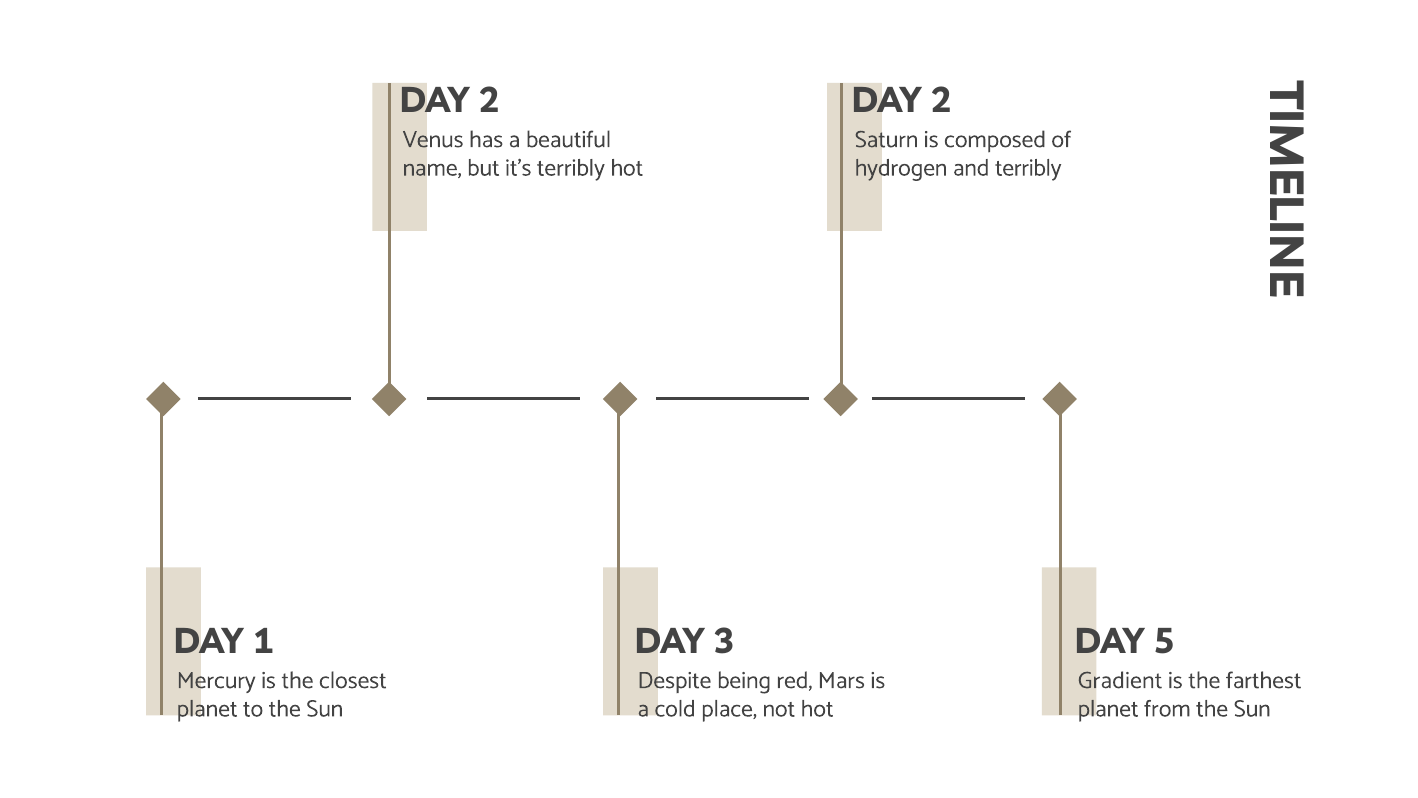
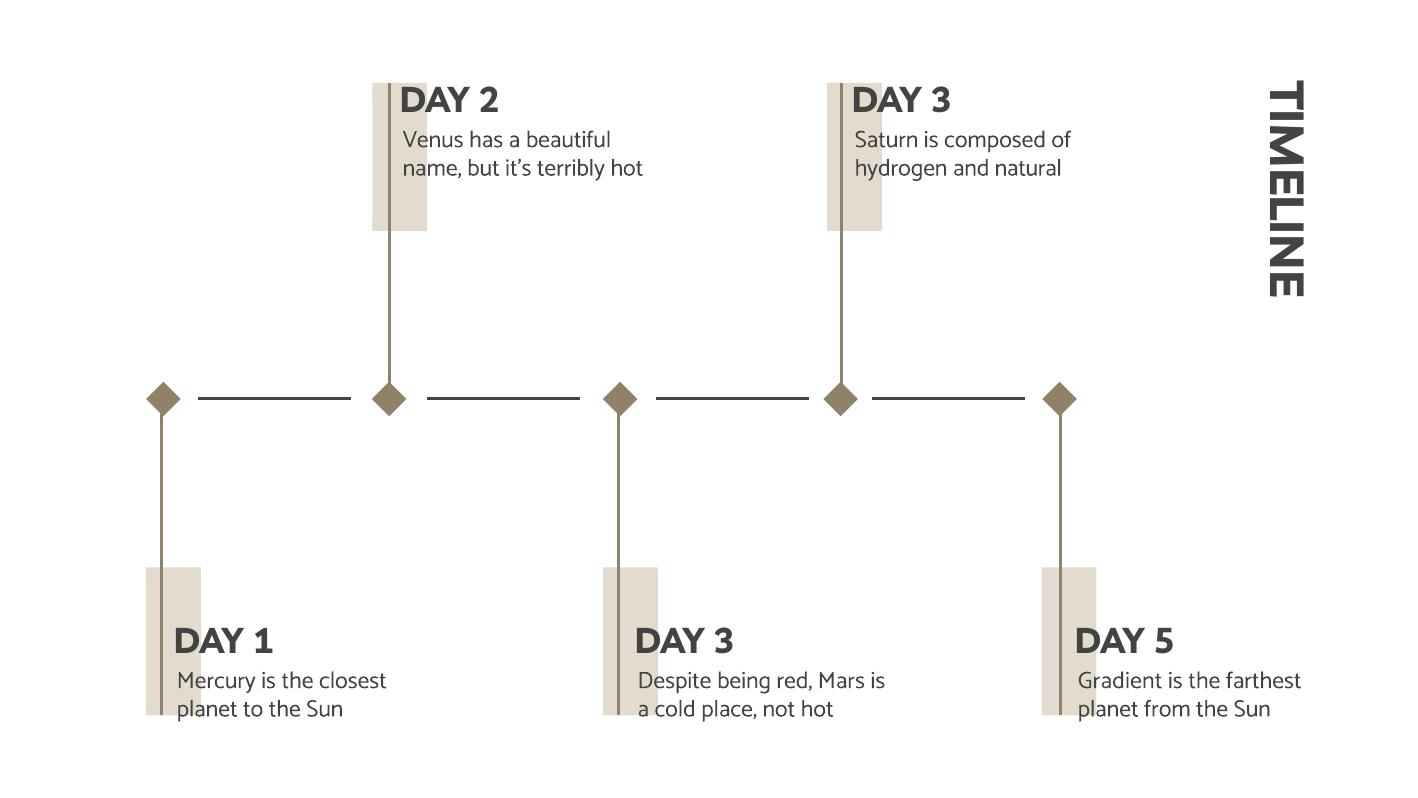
2: 2 -> 3 (941, 101)
and terribly: terribly -> natural (1028, 168)
